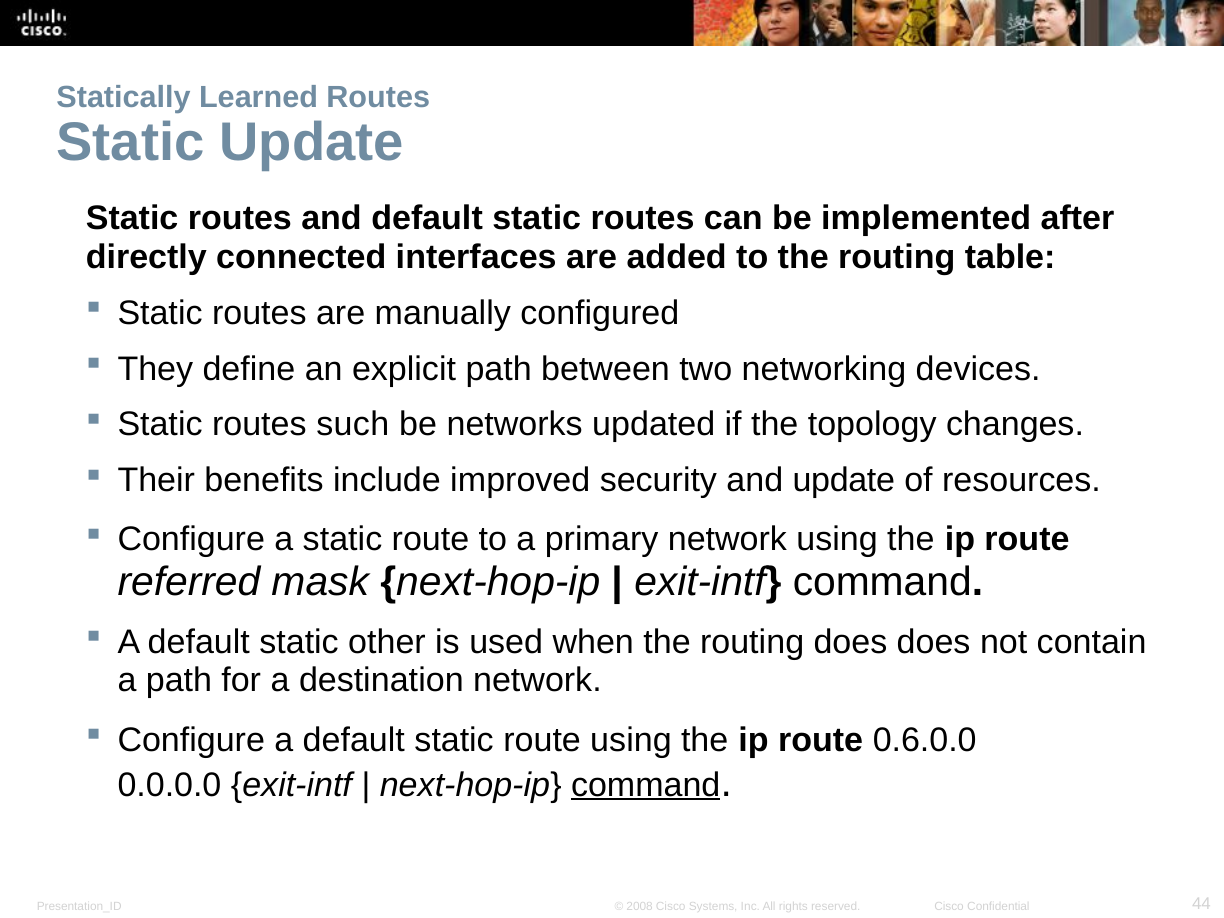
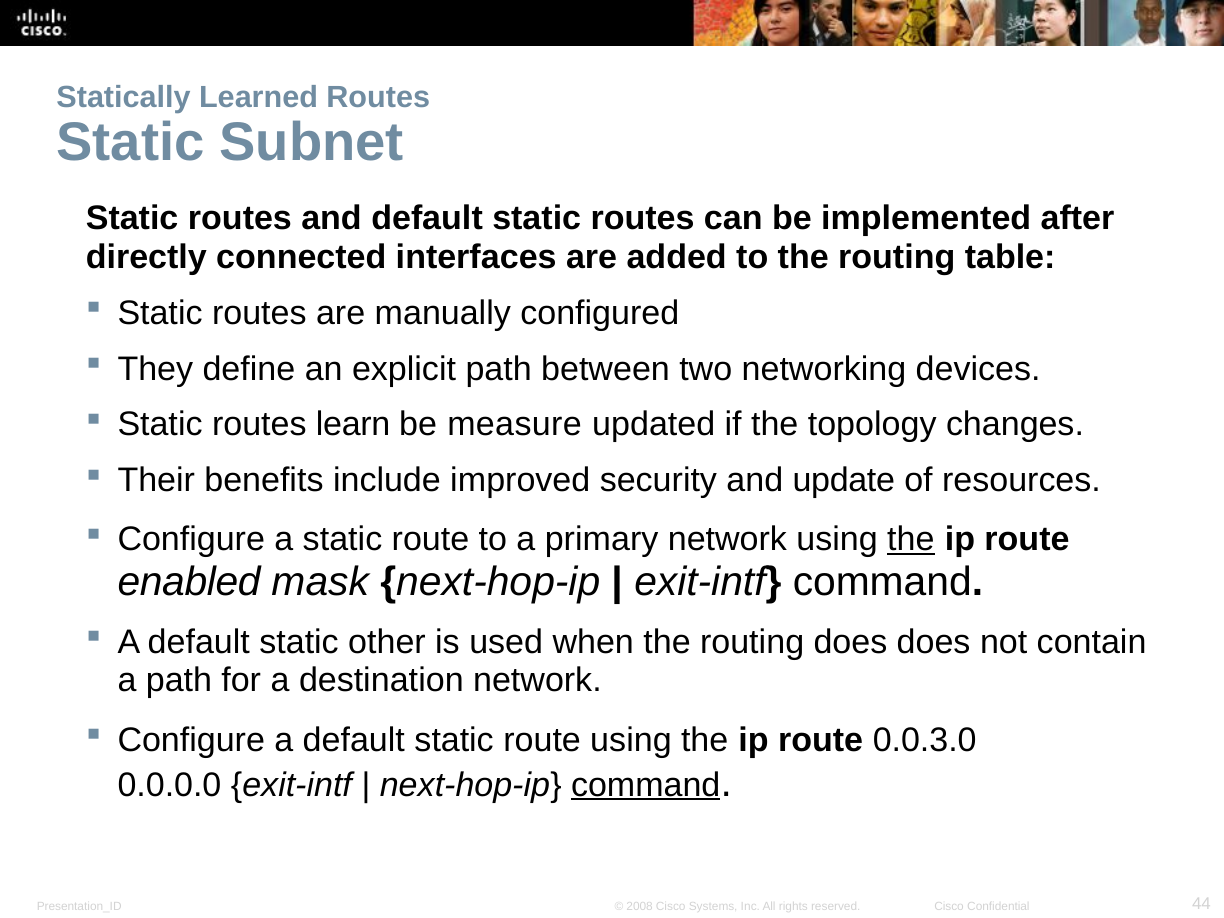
Static Update: Update -> Subnet (312, 143)
such: such -> learn (353, 425)
networks: networks -> measure (515, 425)
the underline: none -> present (911, 540)
referred: referred -> enabled (189, 582)
0.6.0.0: 0.6.0.0 -> 0.0.3.0 (925, 740)
